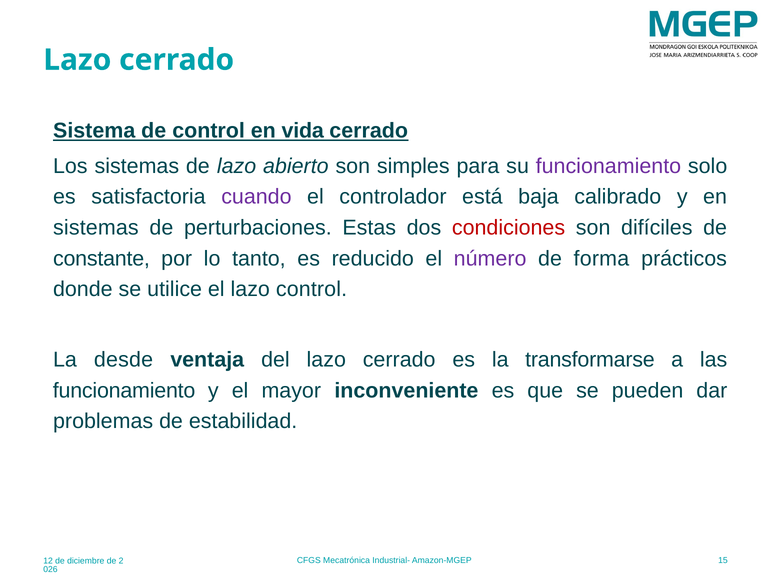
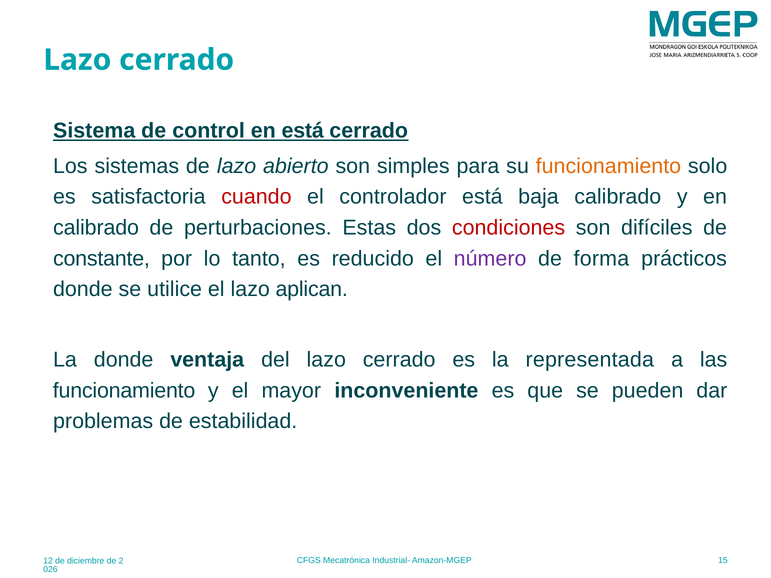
en vida: vida -> está (303, 131)
funcionamiento colour: purple -> orange (608, 166)
cuando colour: purple -> red (256, 197)
sistemas: sistemas -> calibrado (96, 228)
lazo control: control -> aplican (312, 290)
La desde: desde -> donde (124, 360)
transformarse: transformarse -> representada (590, 360)
